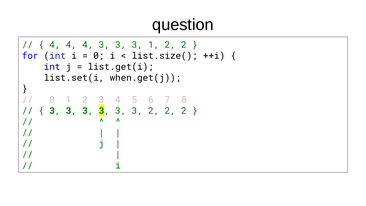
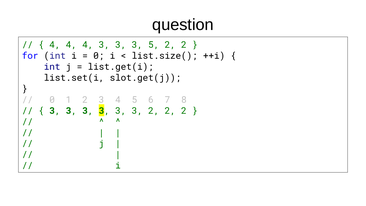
3 1: 1 -> 5 (154, 45)
when.get(j: when.get(j -> slot.get(j (145, 78)
